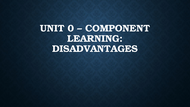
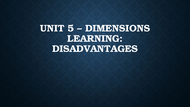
0: 0 -> 5 (71, 28)
COMPONENT: COMPONENT -> DIMENSIONS (118, 28)
